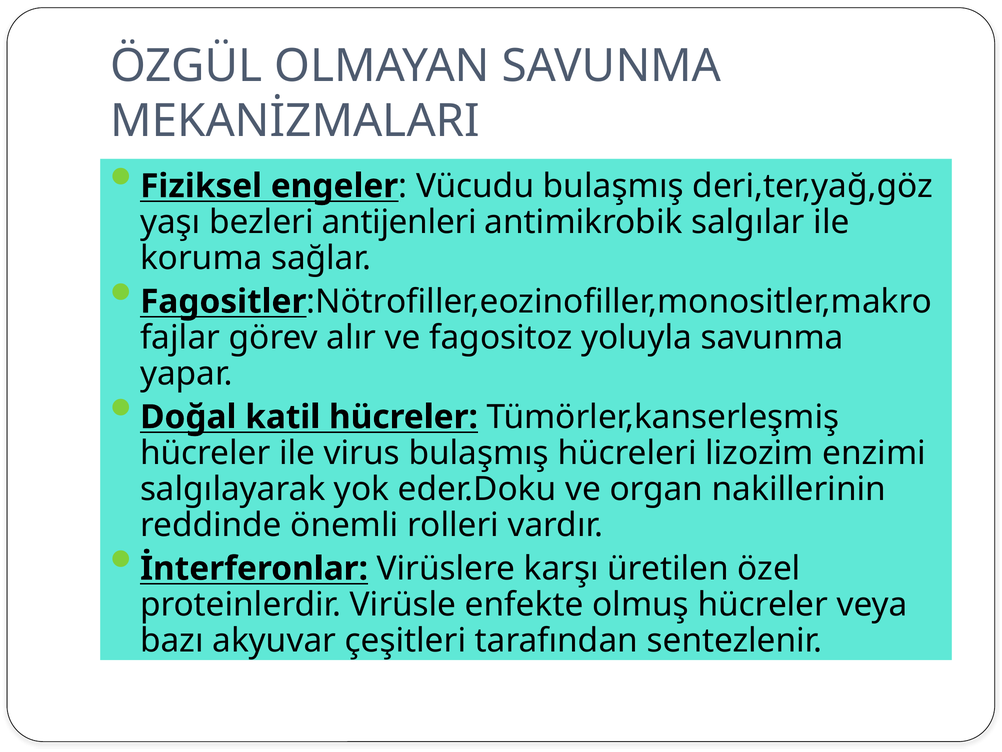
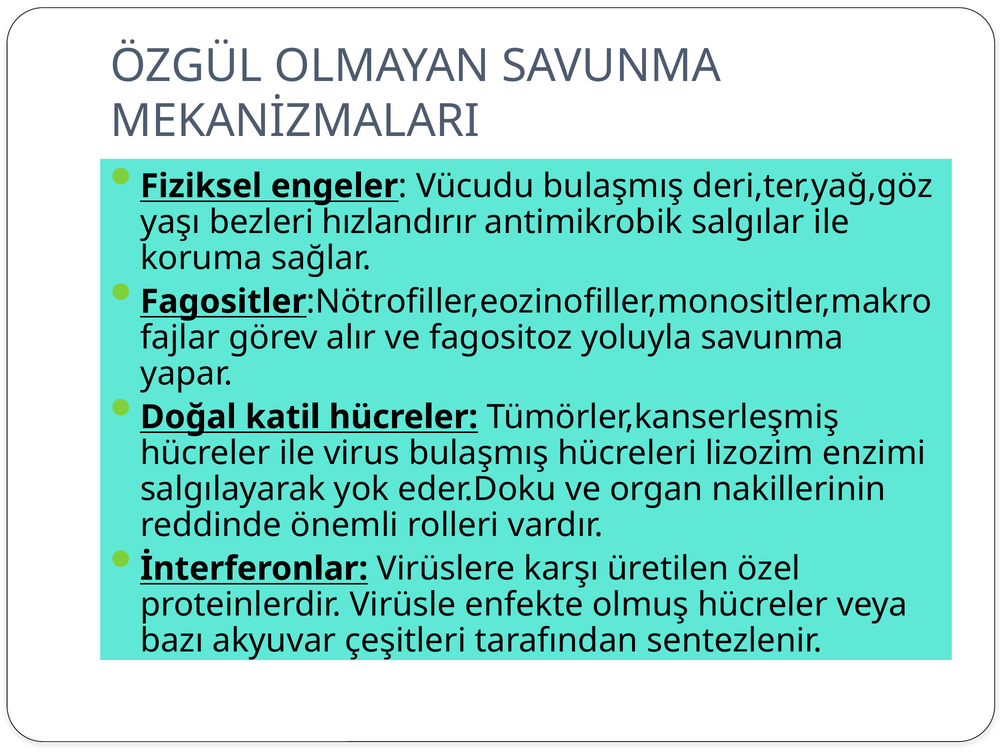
antijenleri: antijenleri -> hızlandırır (399, 222)
